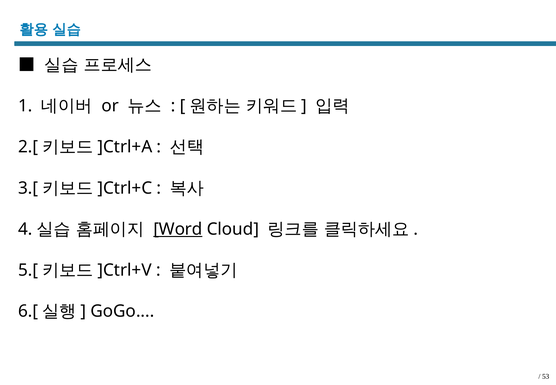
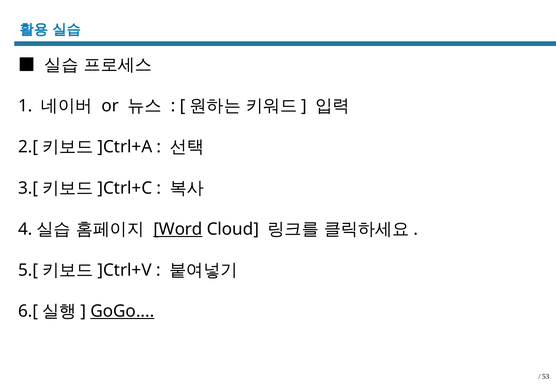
GoGo underline: none -> present (122, 311)
